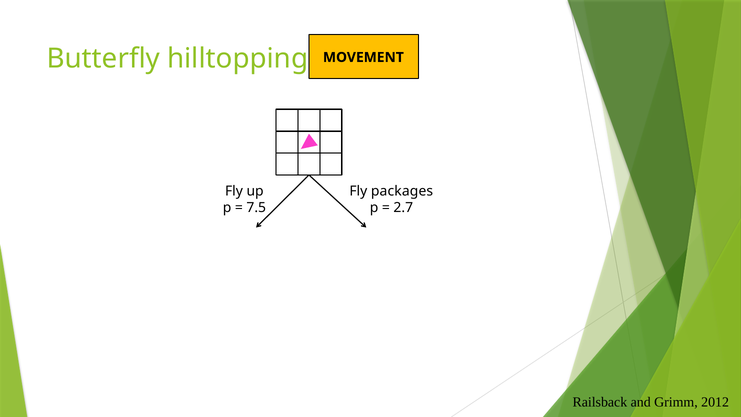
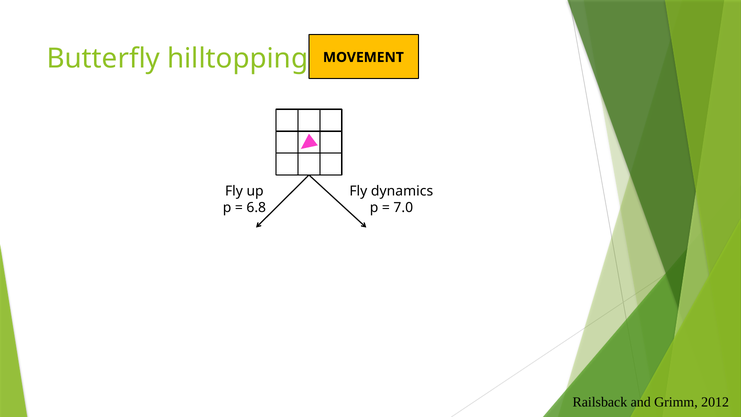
packages: packages -> dynamics (402, 191)
7.5: 7.5 -> 6.8 (256, 208)
2.7: 2.7 -> 7.0 (403, 208)
